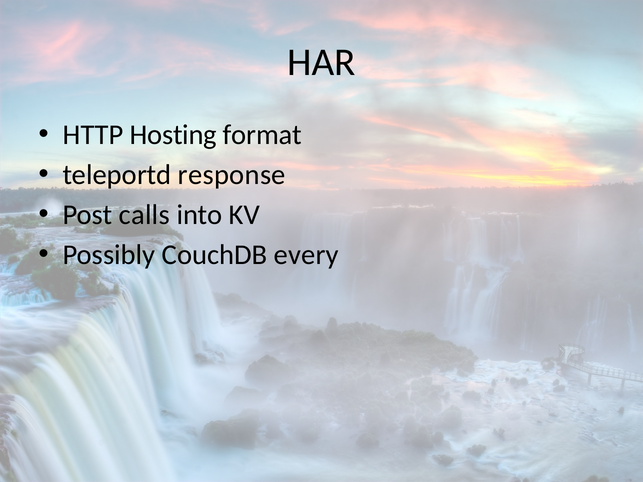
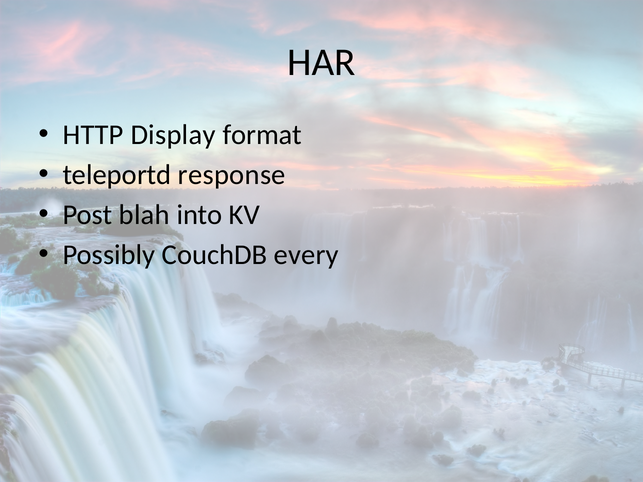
Hosting: Hosting -> Display (173, 135)
calls: calls -> blah (144, 215)
